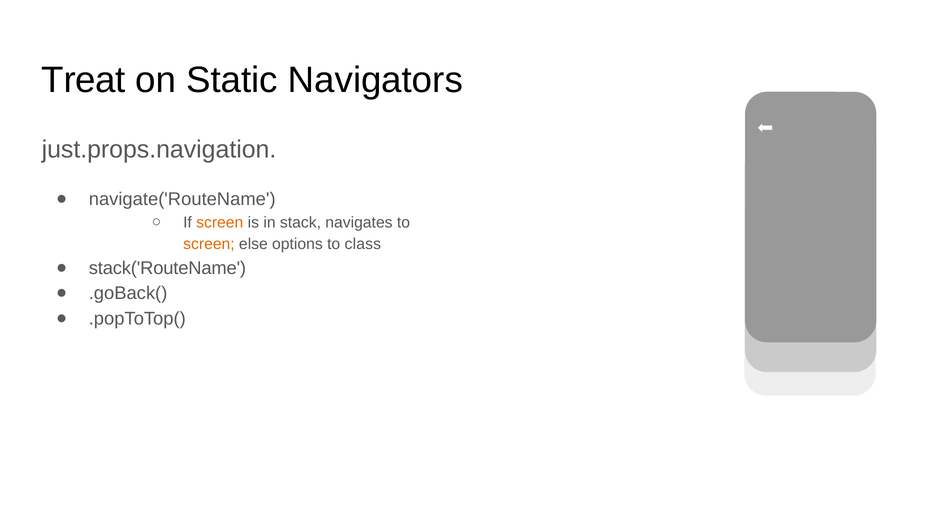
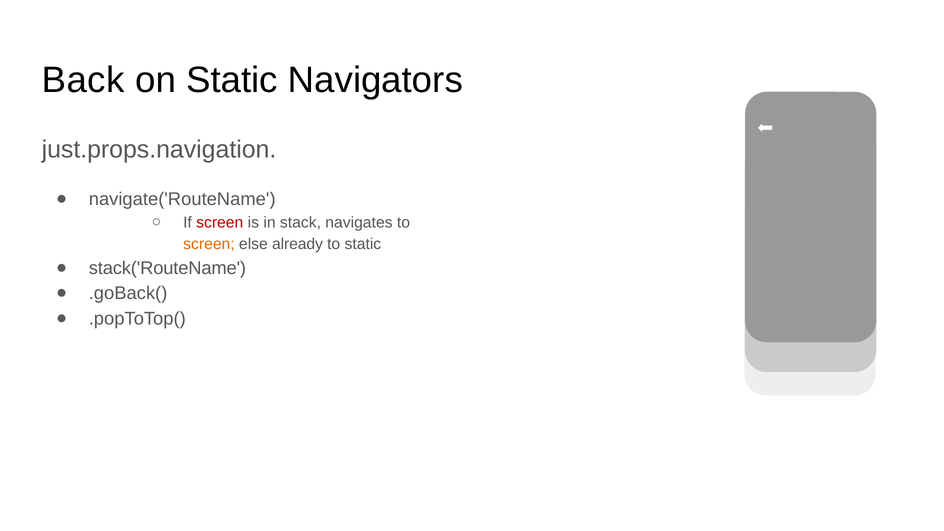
Treat: Treat -> Back (83, 80)
screen colour: orange -> red (220, 222)
options: options -> already (298, 244)
to class: class -> static (363, 244)
